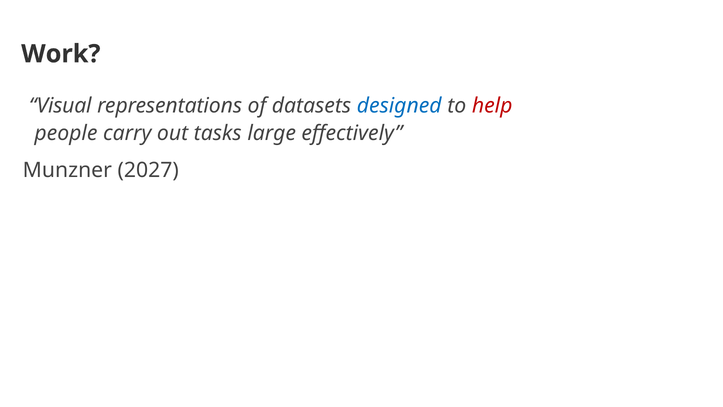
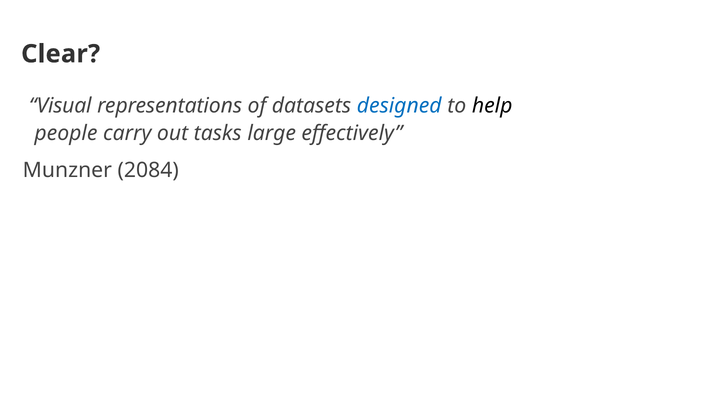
Work: Work -> Clear (61, 54)
help colour: red -> black (492, 106)
2027: 2027 -> 2084 (148, 170)
